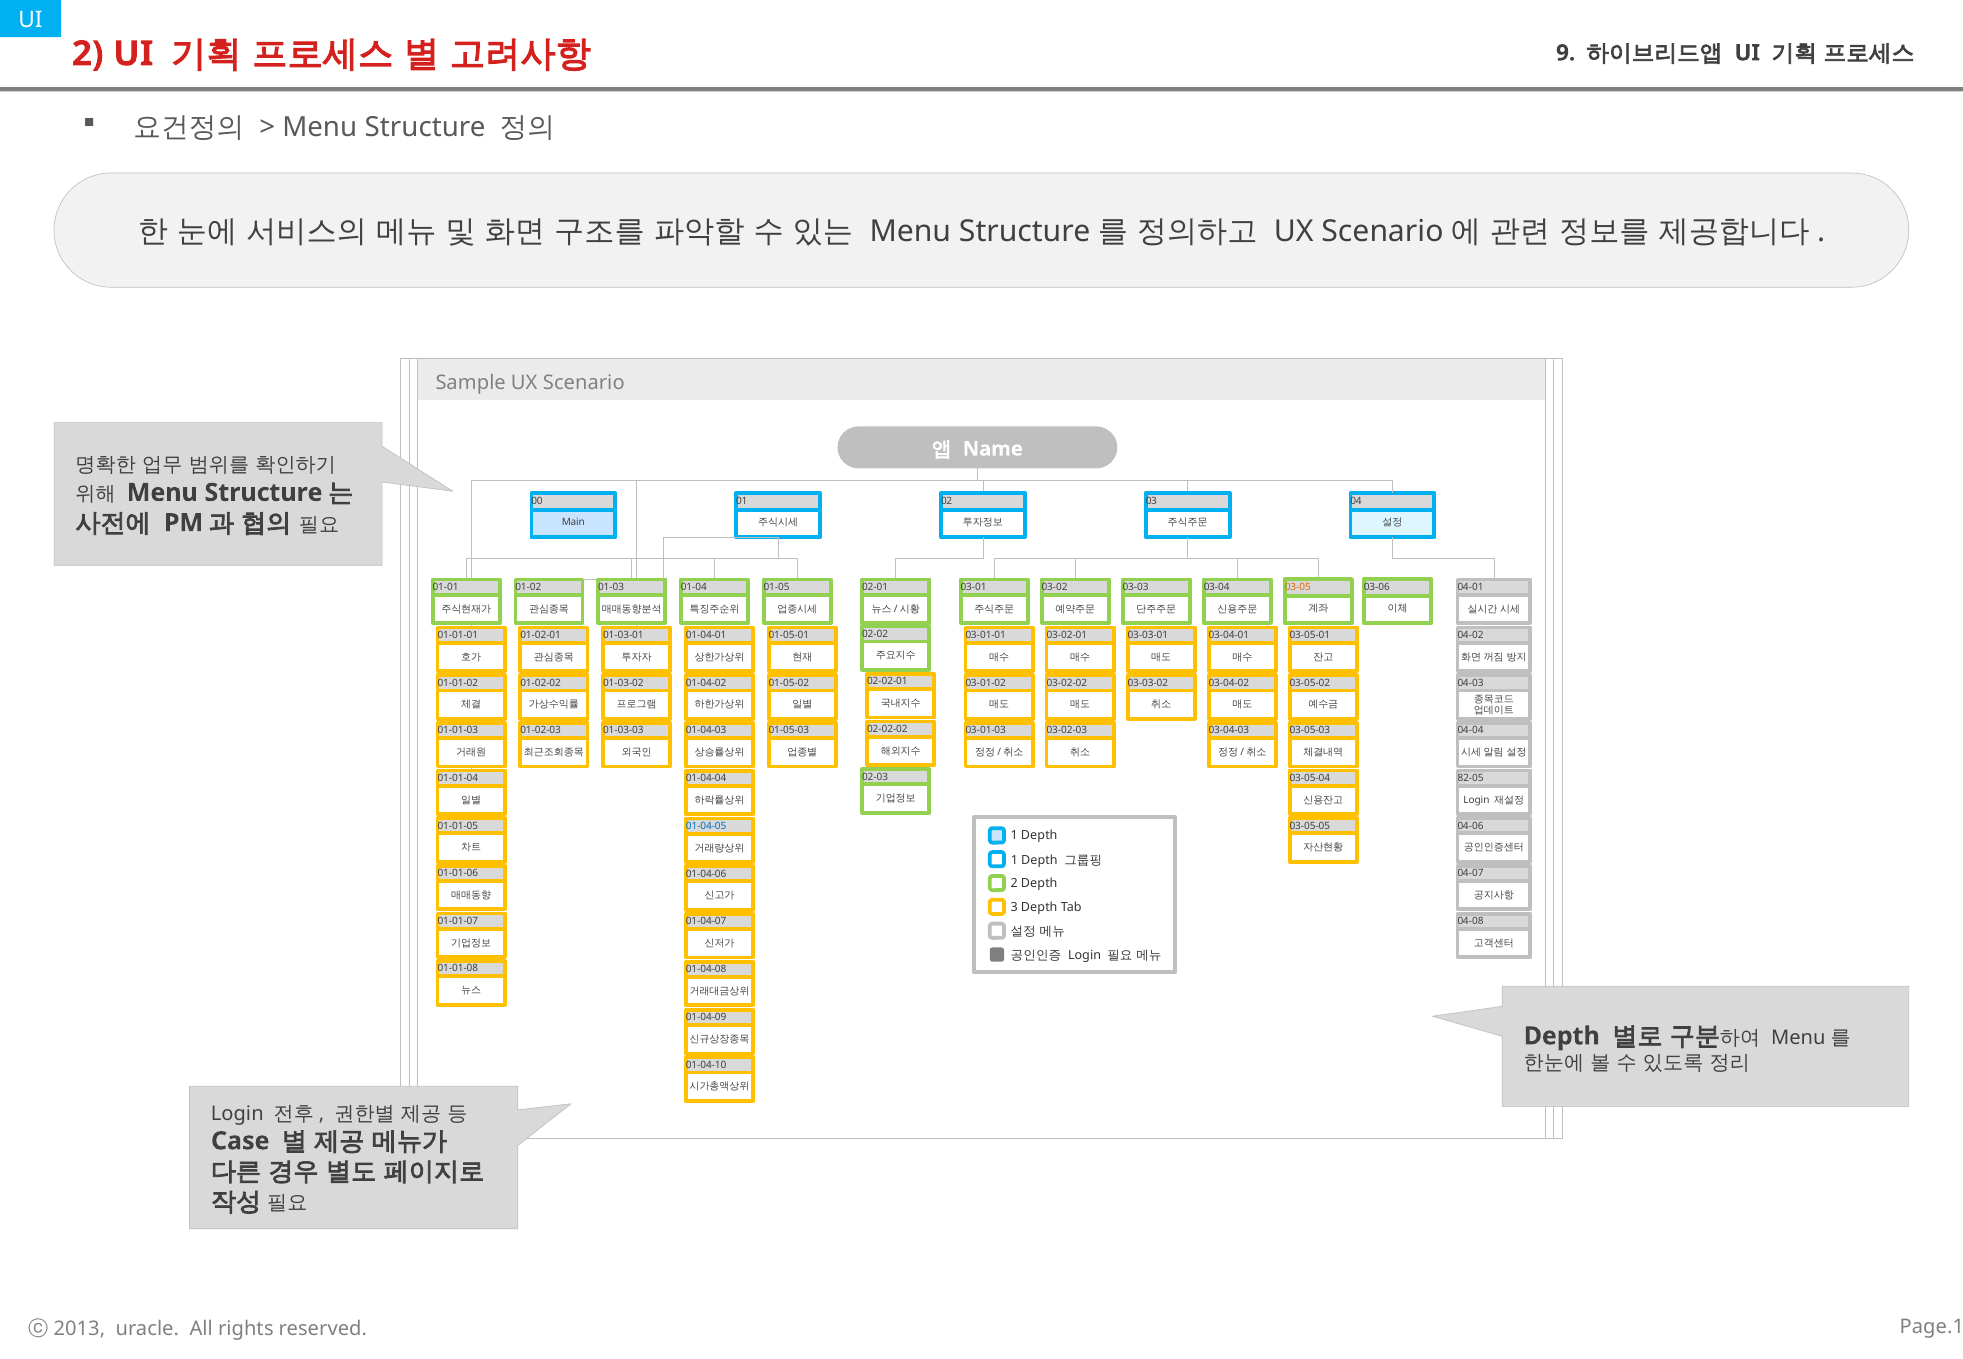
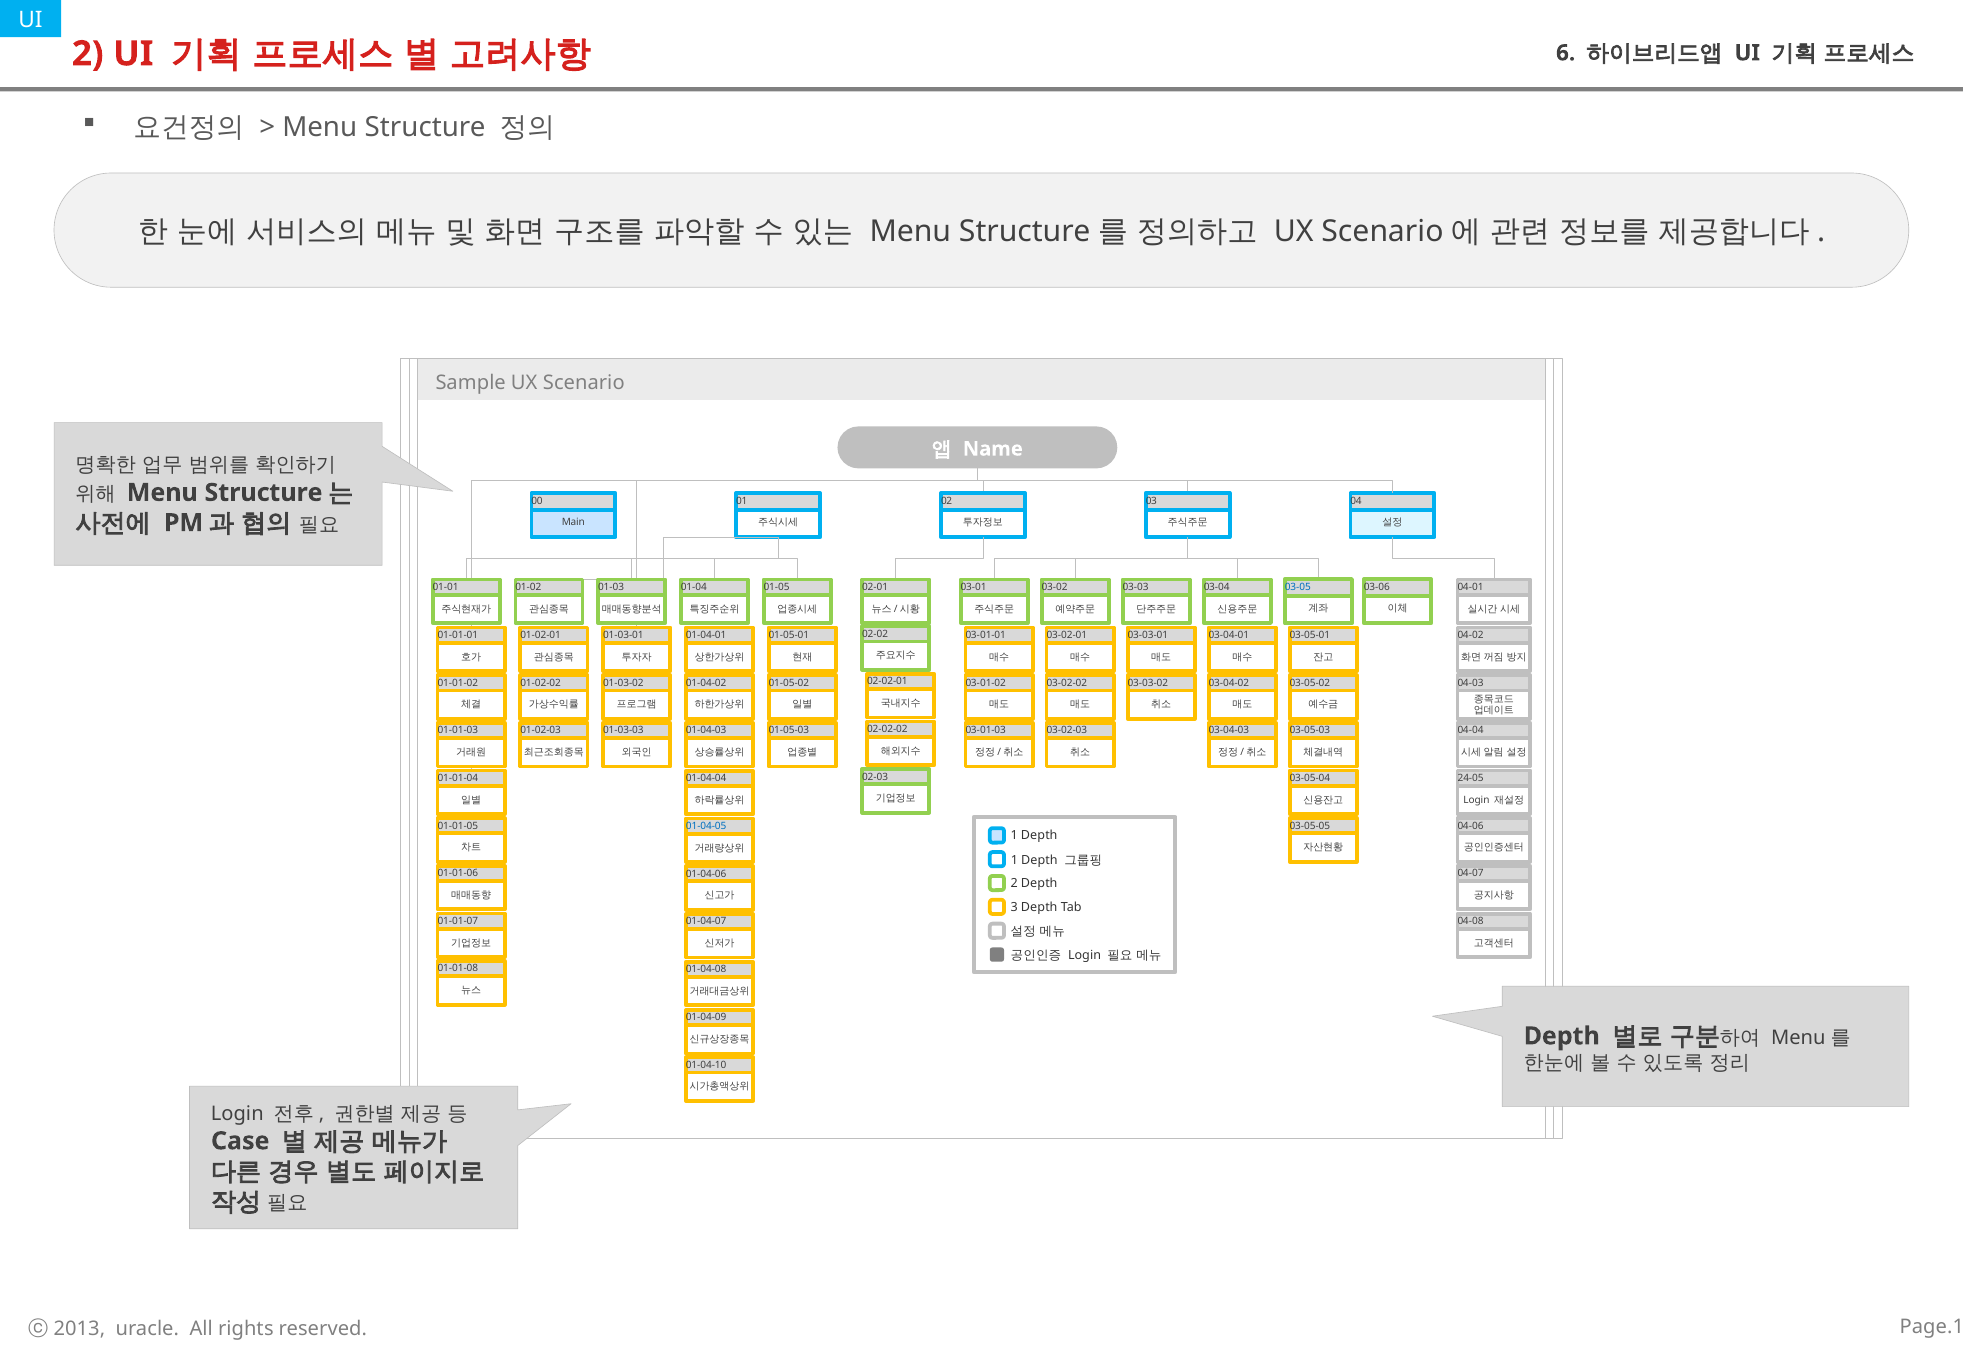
9: 9 -> 6 (1566, 53)
03-05 colour: orange -> blue (1298, 587)
82-05: 82-05 -> 24-05 (1471, 778)
